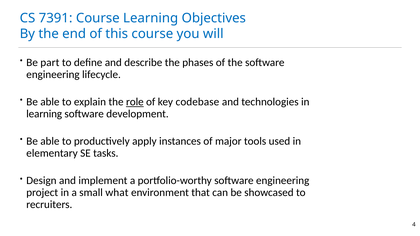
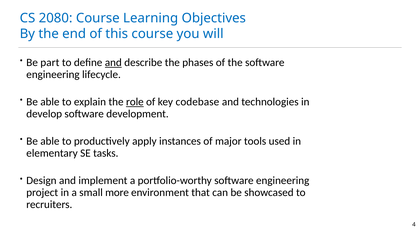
7391: 7391 -> 2080 (56, 18)
and underline: none -> present (113, 62)
learning: learning -> develop (44, 114)
what: what -> more (117, 193)
